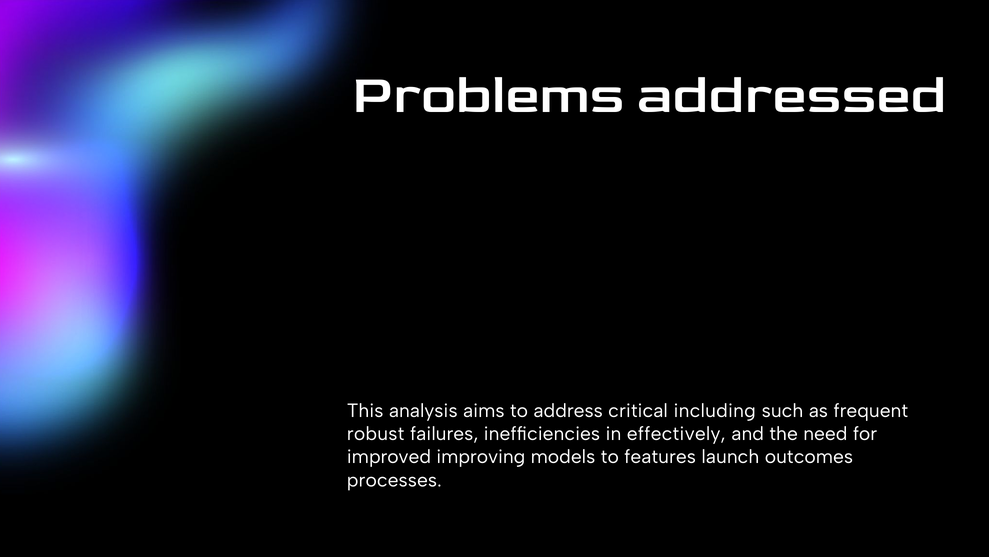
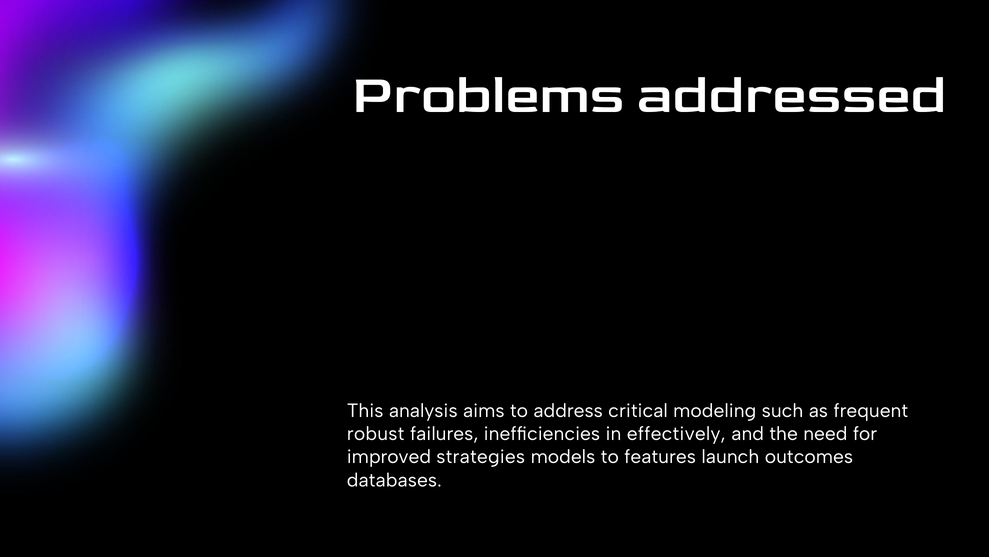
including: including -> modeling (715, 410)
improving: improving -> strategies (481, 456)
processes: processes -> databases (394, 480)
